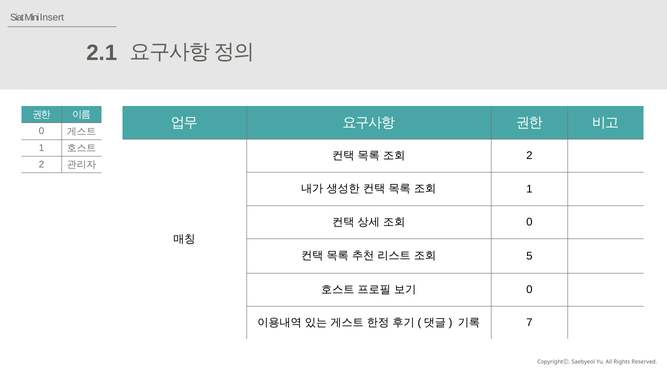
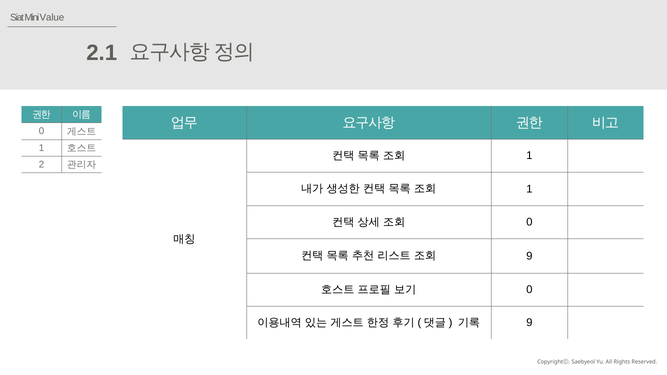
Insert: Insert -> Value (52, 18)
2: 2 -> 1 (529, 156)
5: 5 -> 9 (529, 256)
7: 7 -> 9 (529, 323)
